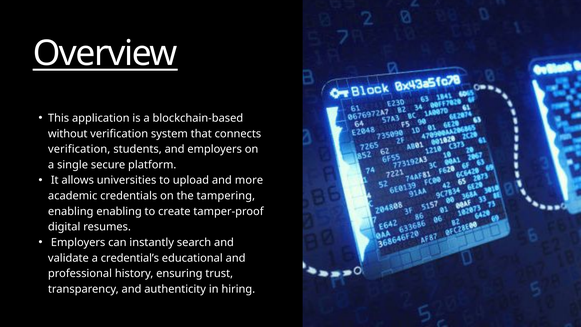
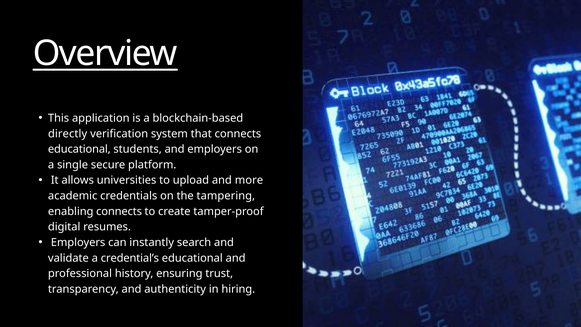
without: without -> directly (68, 134)
verification: verification -> educational (79, 149)
enabling enabling: enabling -> connects (119, 211)
